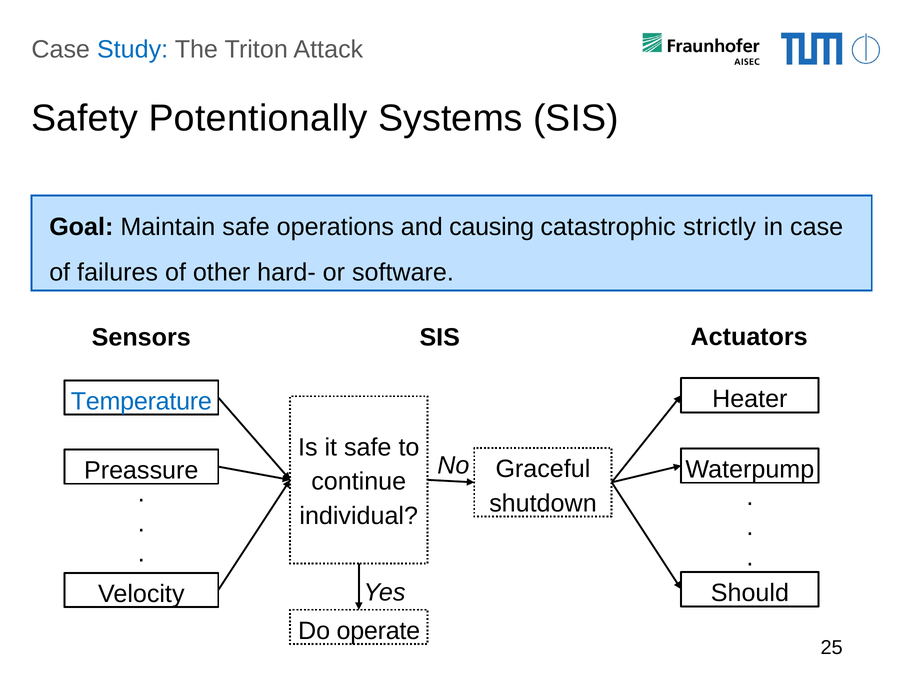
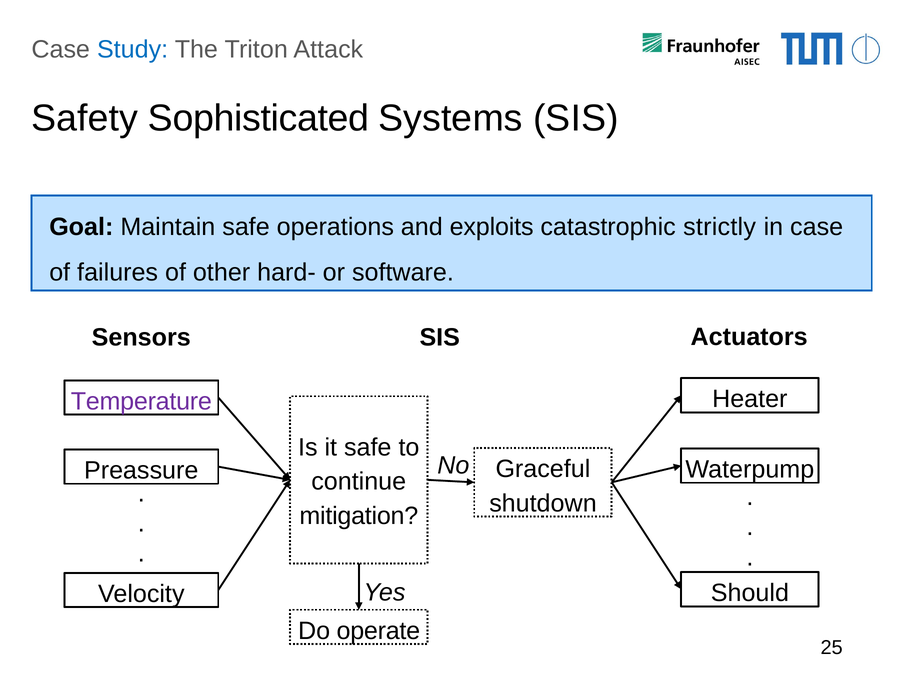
Potentionally: Potentionally -> Sophisticated (258, 118)
causing: causing -> exploits (492, 227)
Temperature colour: blue -> purple (141, 402)
individual: individual -> mitigation (359, 516)
